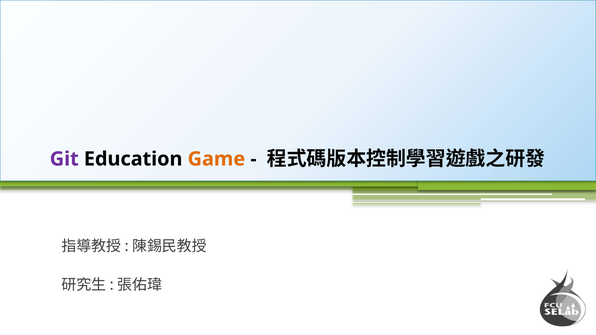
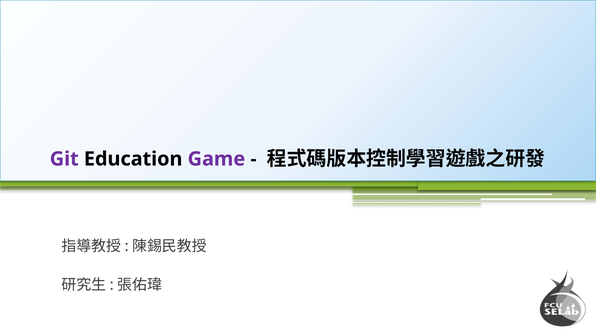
Game colour: orange -> purple (216, 159)
